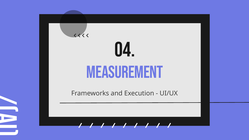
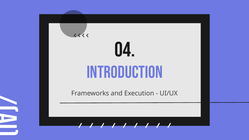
Measurement: Measurement -> Introduction (125, 72)
